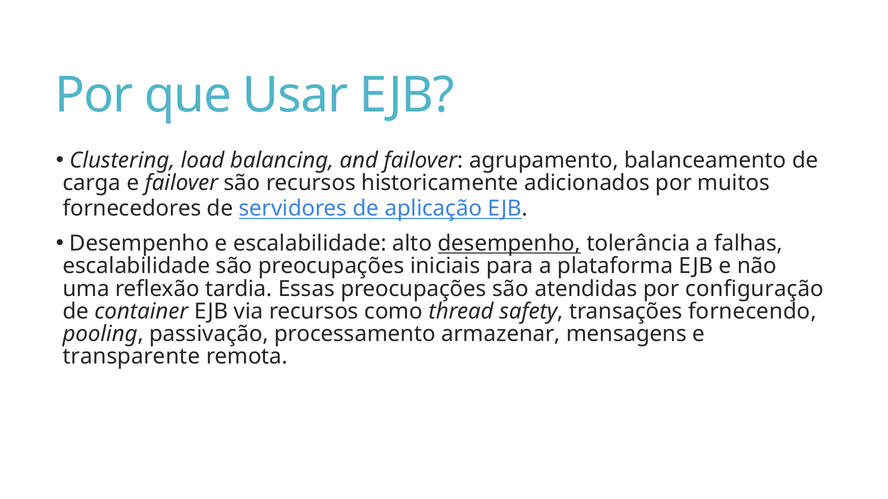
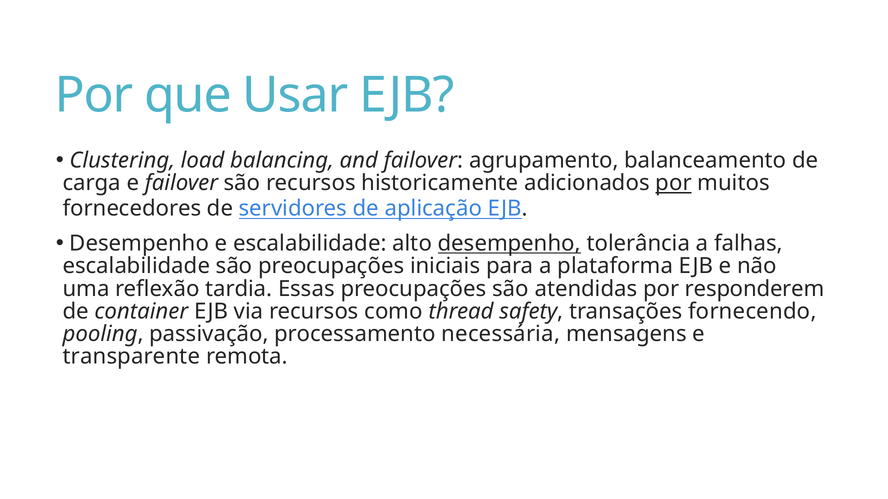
por underline: none -> present (674, 183)
configuração: configuração -> responderem (755, 289)
armazenar: armazenar -> necessária (501, 334)
